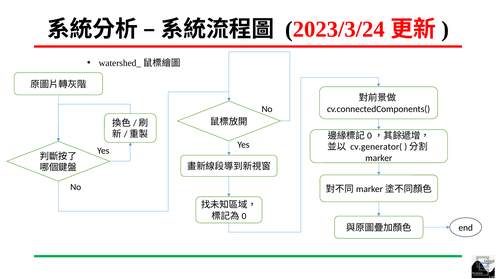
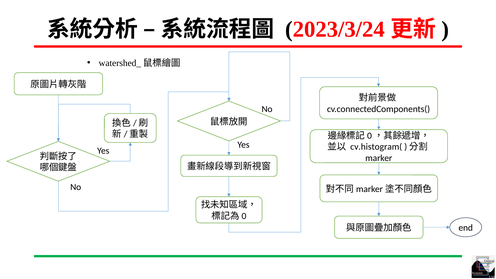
cv.generator(: cv.generator( -> cv.histogram( (376, 147)
